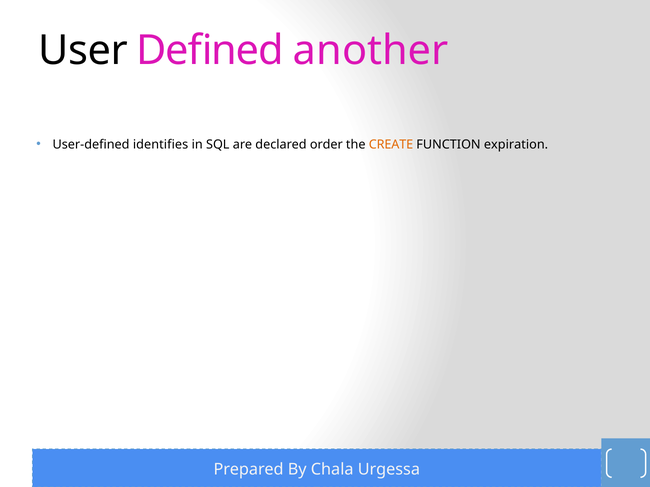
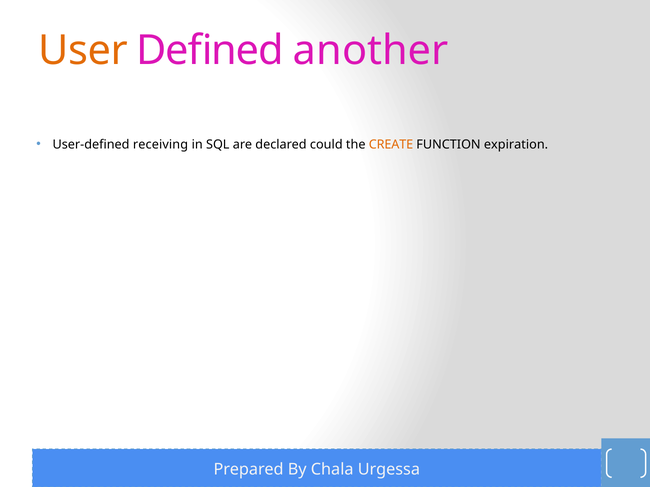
User colour: black -> orange (83, 51)
identifies: identifies -> receiving (161, 145)
order: order -> could (326, 145)
